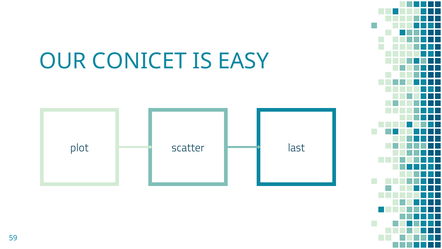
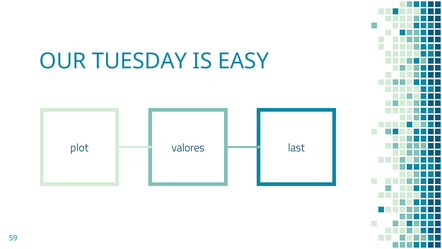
CONICET: CONICET -> TUESDAY (139, 61)
scatter: scatter -> valores (188, 148)
